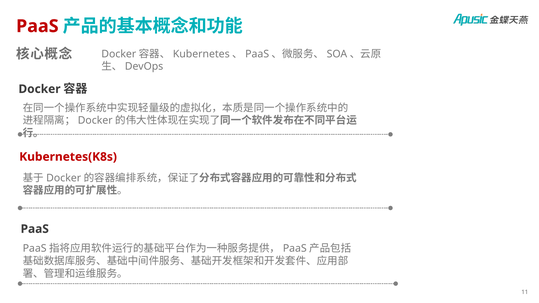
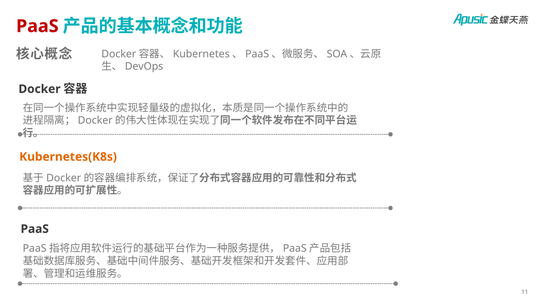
Kubernetes(K8s colour: red -> orange (68, 157)
